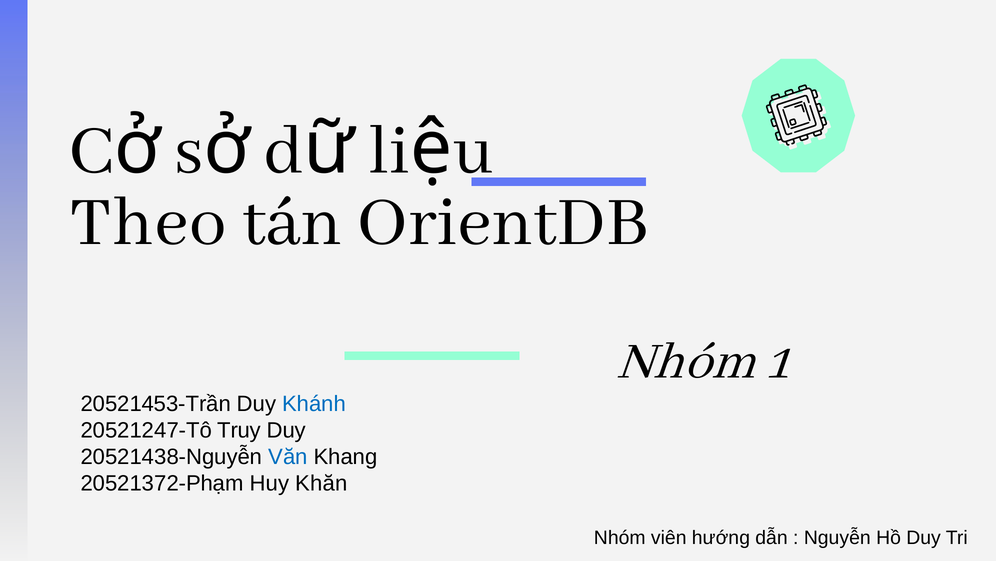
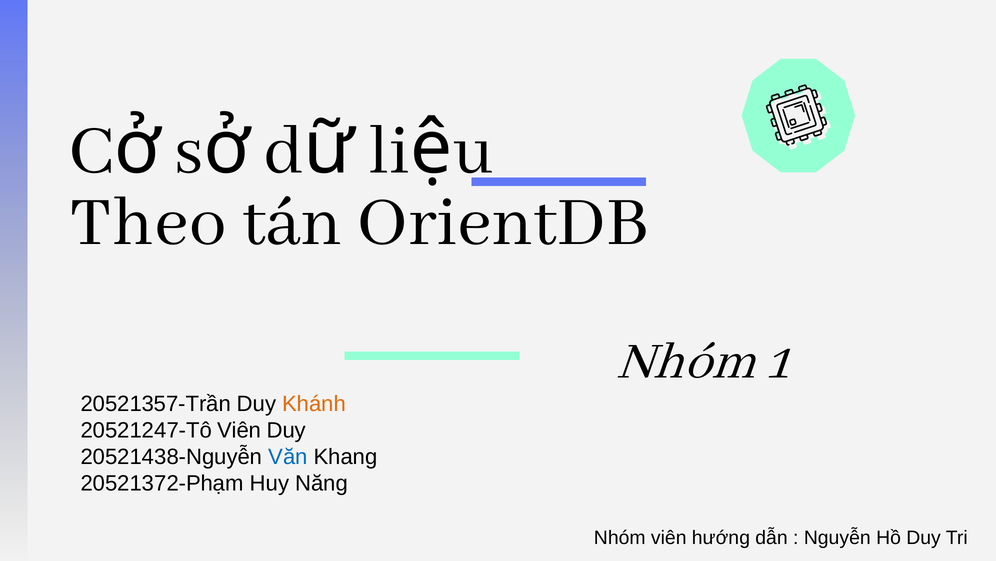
20521453-Trần: 20521453-Trần -> 20521357-Trần (156, 403)
Khánh colour: blue -> orange (314, 403)
20521247-Tô Truy: Truy -> Viên (239, 430)
Khăn: Khăn -> Năng (322, 483)
